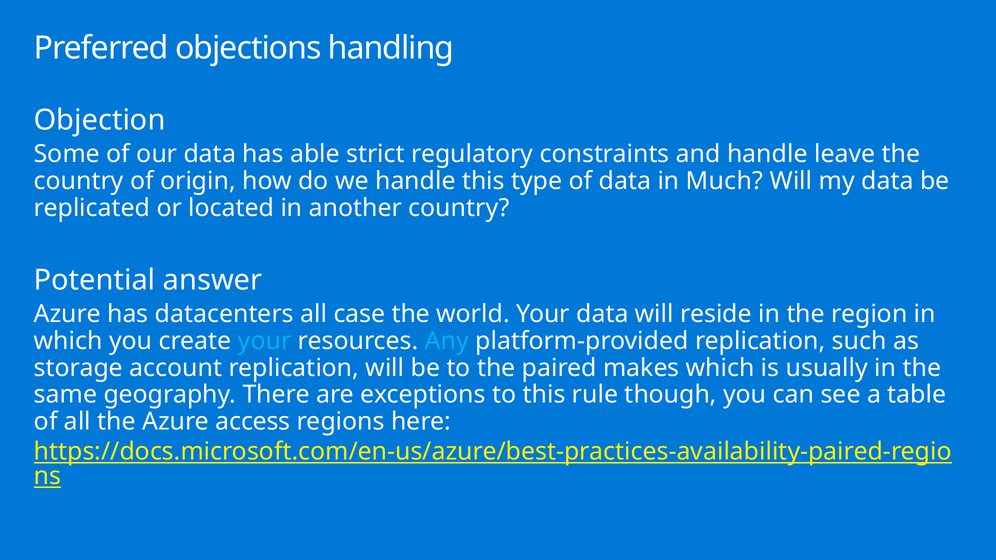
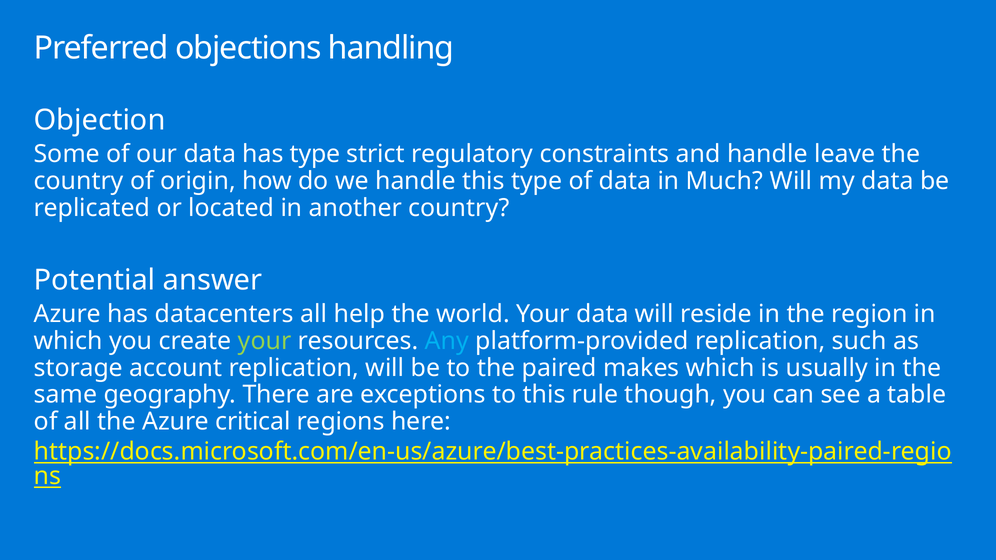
has able: able -> type (315, 154)
case: case -> help (359, 314)
your colour: light blue -> light green (265, 341)
access: access -> critical (253, 422)
